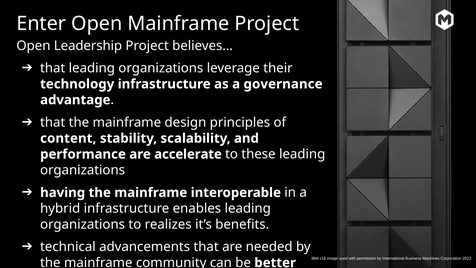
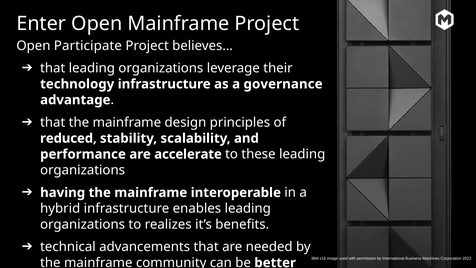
Leadership: Leadership -> Participate (88, 46)
content: content -> reduced (68, 138)
